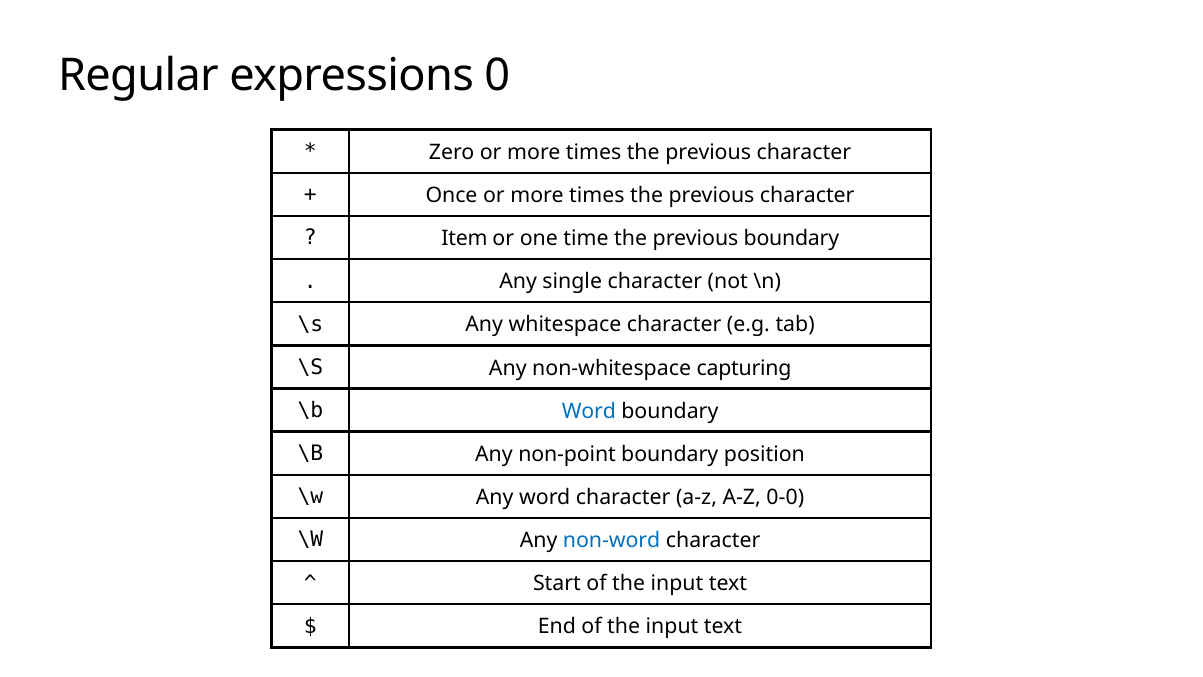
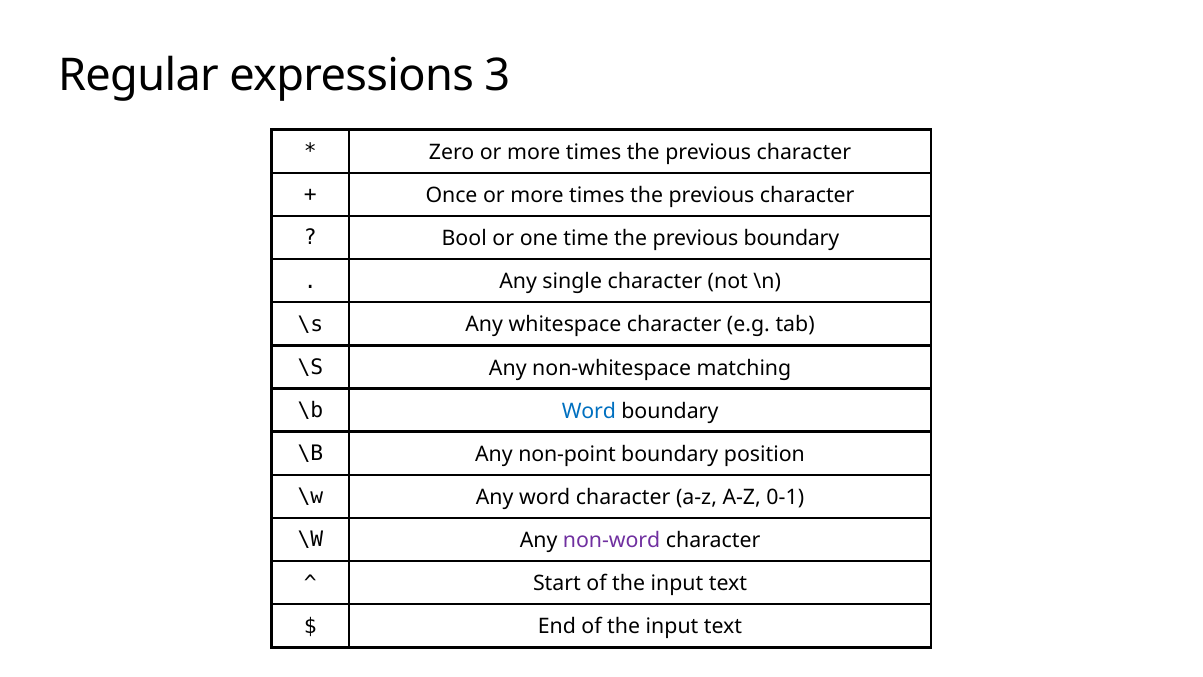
0: 0 -> 3 (497, 75)
Item: Item -> Bool (464, 239)
capturing: capturing -> matching (744, 368)
0-0: 0-0 -> 0-1 (785, 497)
non-word colour: blue -> purple (612, 540)
